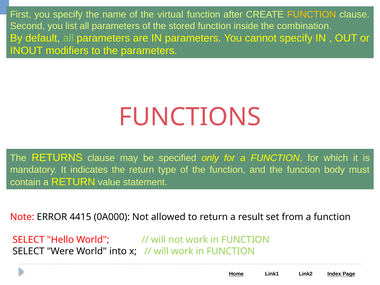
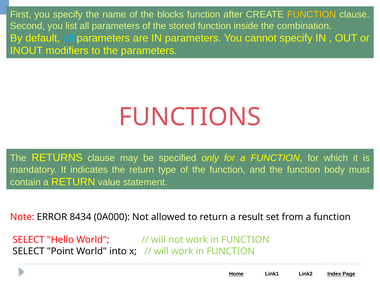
virtual: virtual -> blocks (171, 15)
all colour: light green -> light blue (68, 38)
4415: 4415 -> 8434 (80, 217)
Were: Were -> Point (60, 251)
